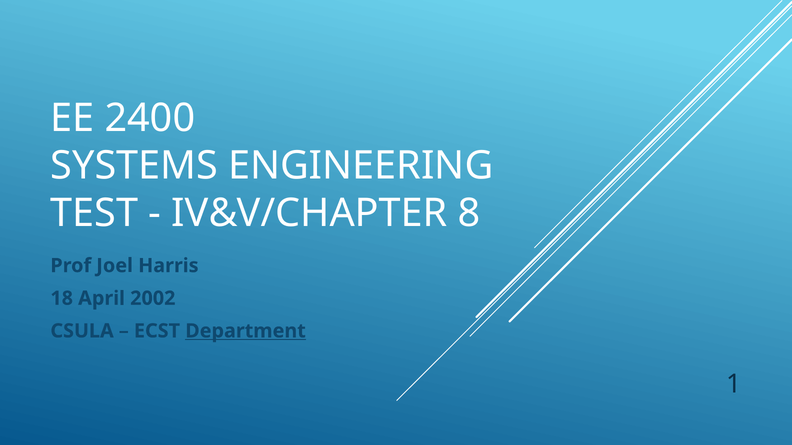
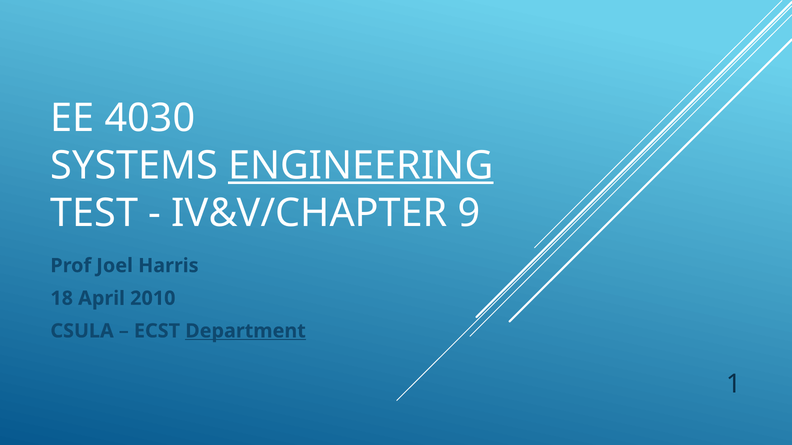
2400: 2400 -> 4030 (150, 119)
ENGINEERING underline: none -> present (361, 166)
8: 8 -> 9 (469, 214)
2002: 2002 -> 2010 (153, 299)
